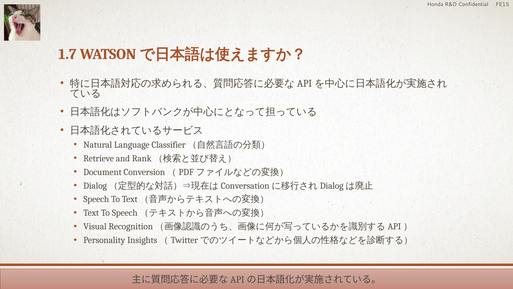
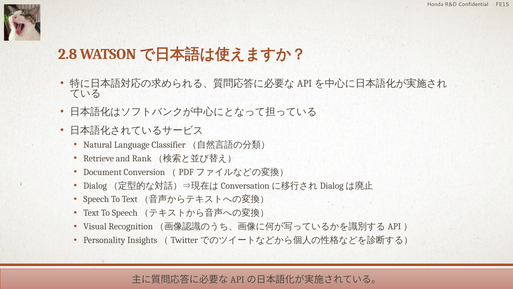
1.7: 1.7 -> 2.8 (68, 54)
